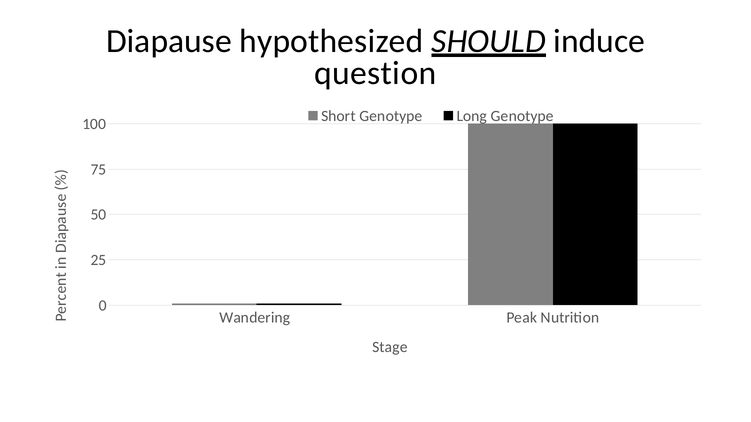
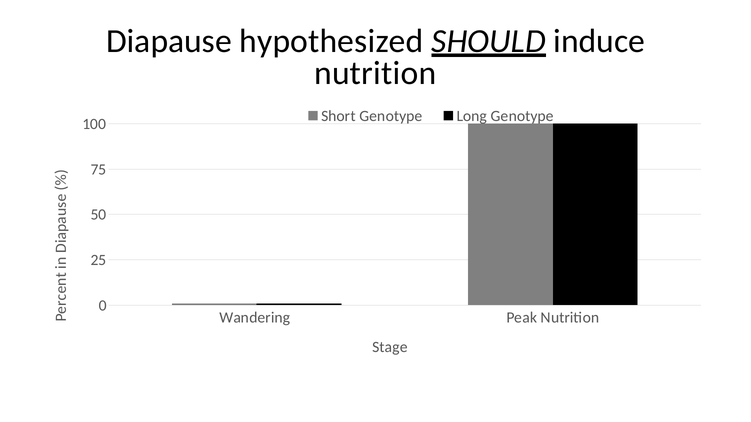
question: question -> nutrition (375, 73)
